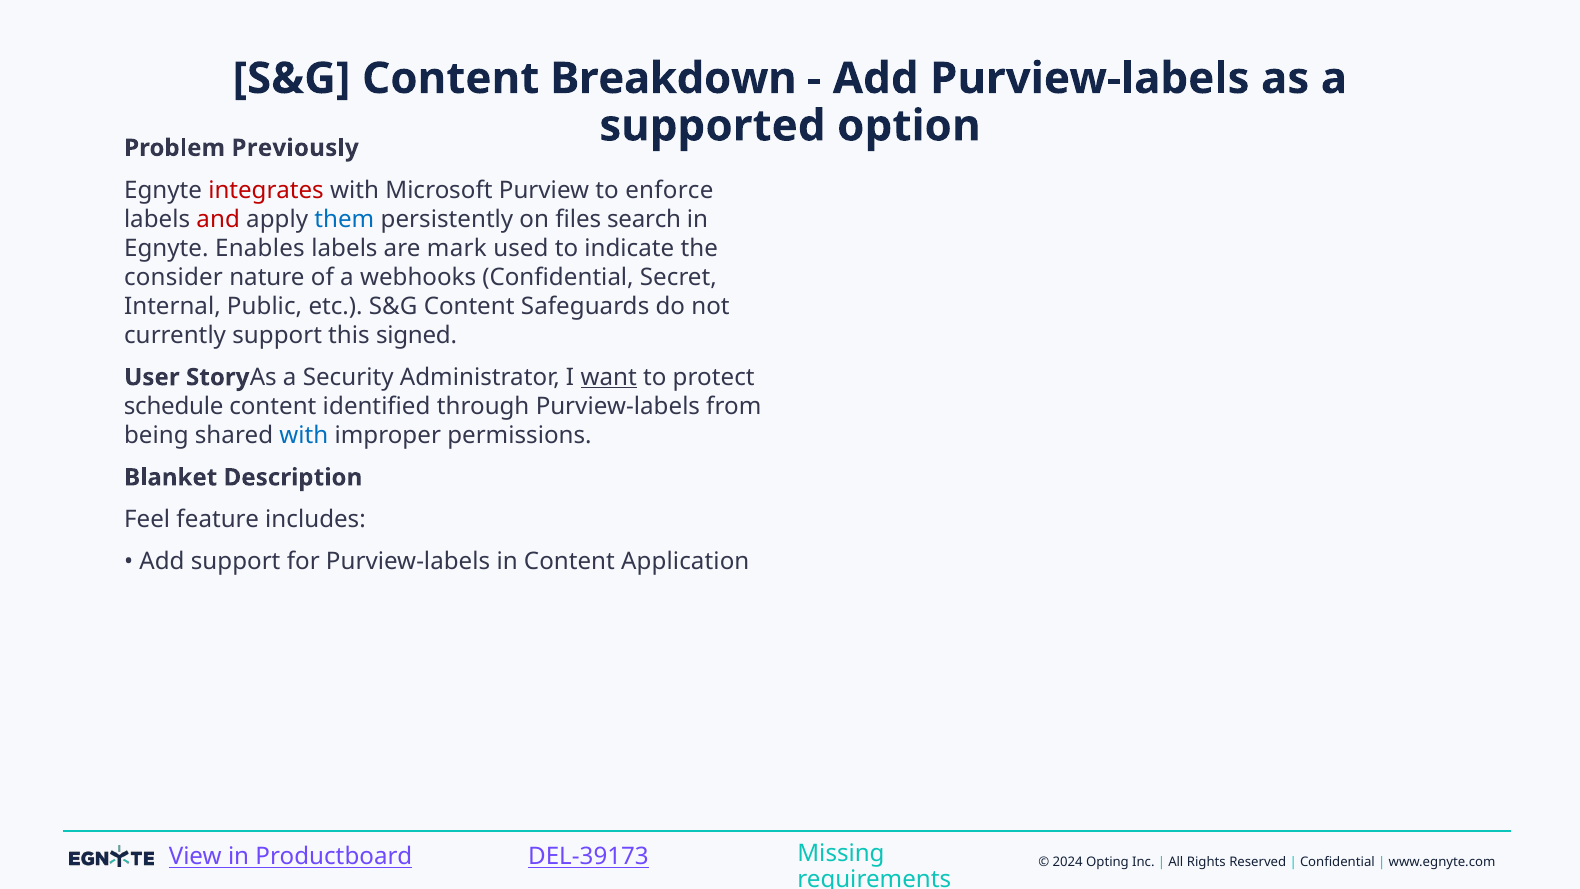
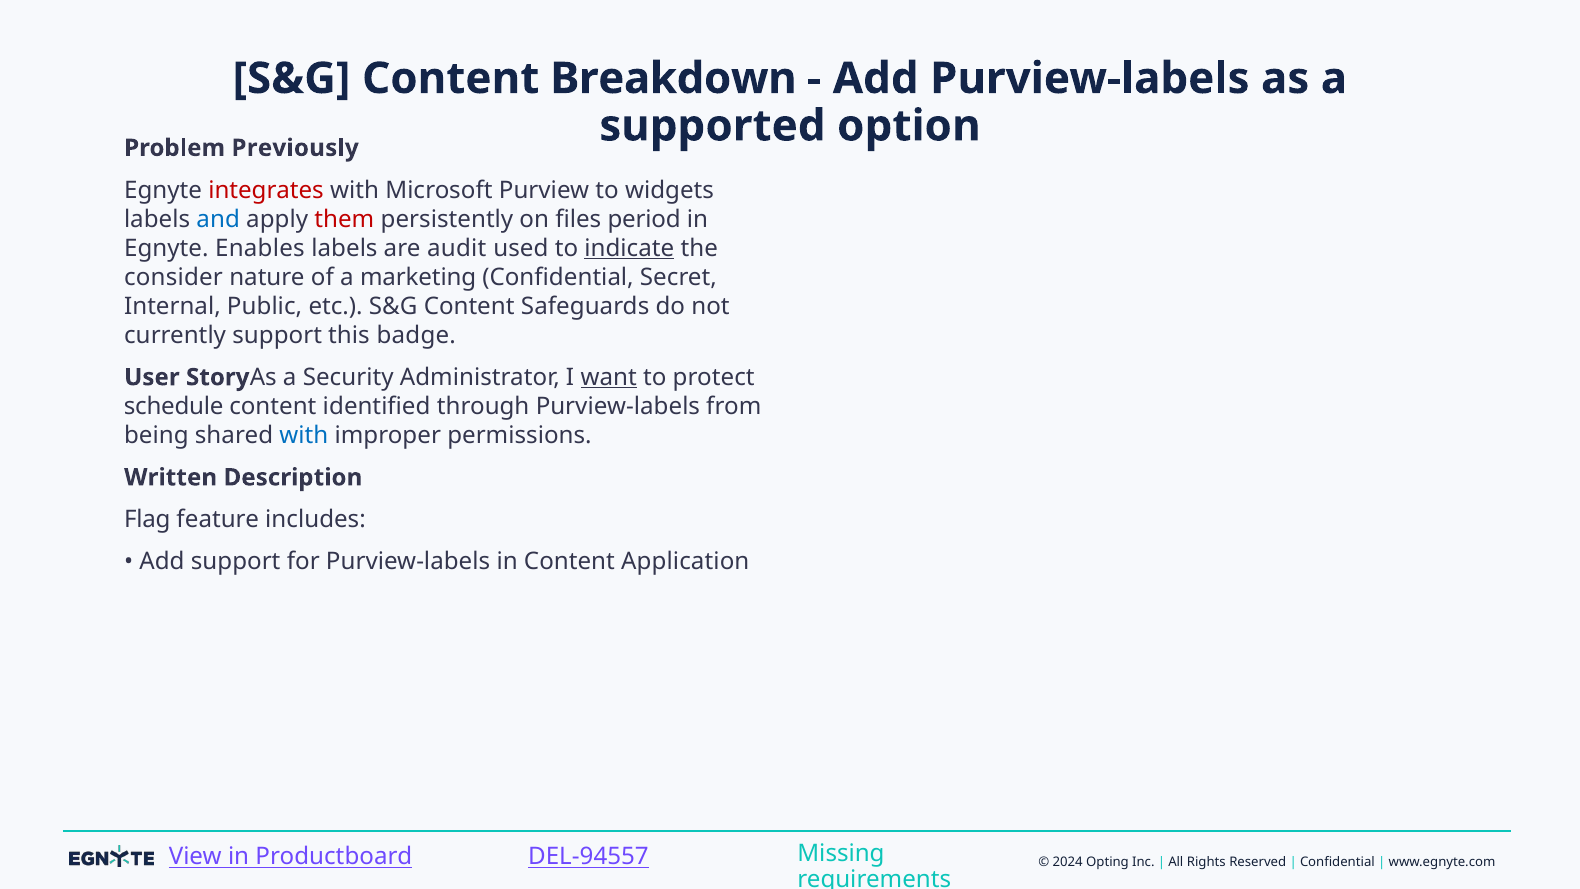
enforce: enforce -> widgets (670, 190)
and colour: red -> blue (218, 219)
them colour: blue -> red (344, 219)
search: search -> period (644, 219)
mark: mark -> audit (457, 248)
indicate underline: none -> present (629, 248)
webhooks: webhooks -> marketing (418, 277)
signed: signed -> badge (416, 335)
Blanket: Blanket -> Written (171, 477)
Feel: Feel -> Flag (147, 520)
DEL-39173: DEL-39173 -> DEL-94557 (588, 856)
